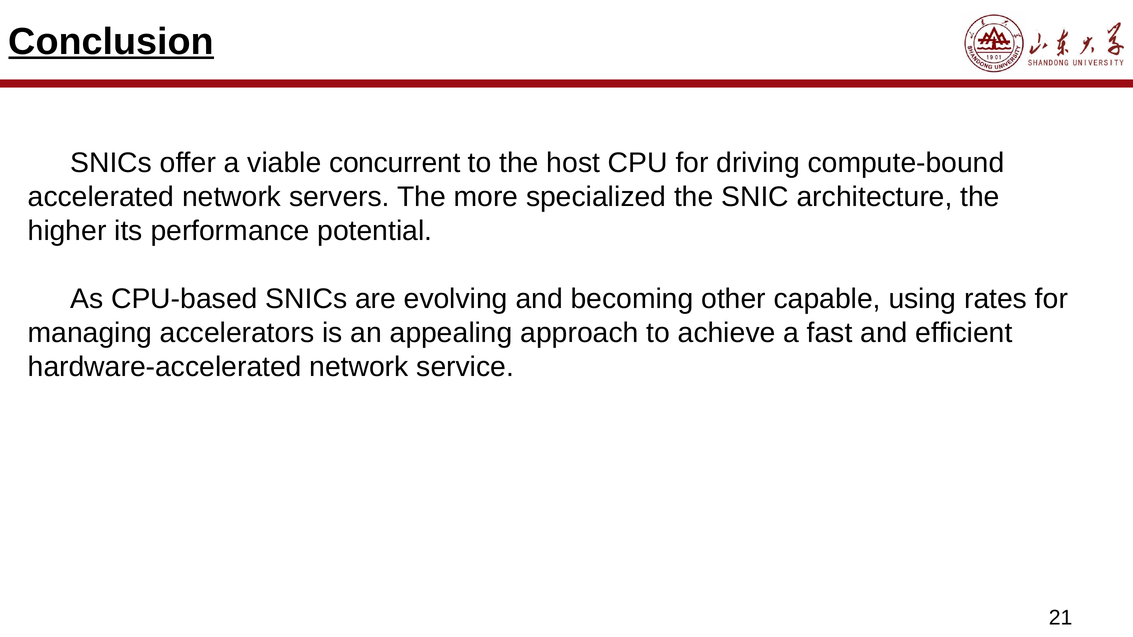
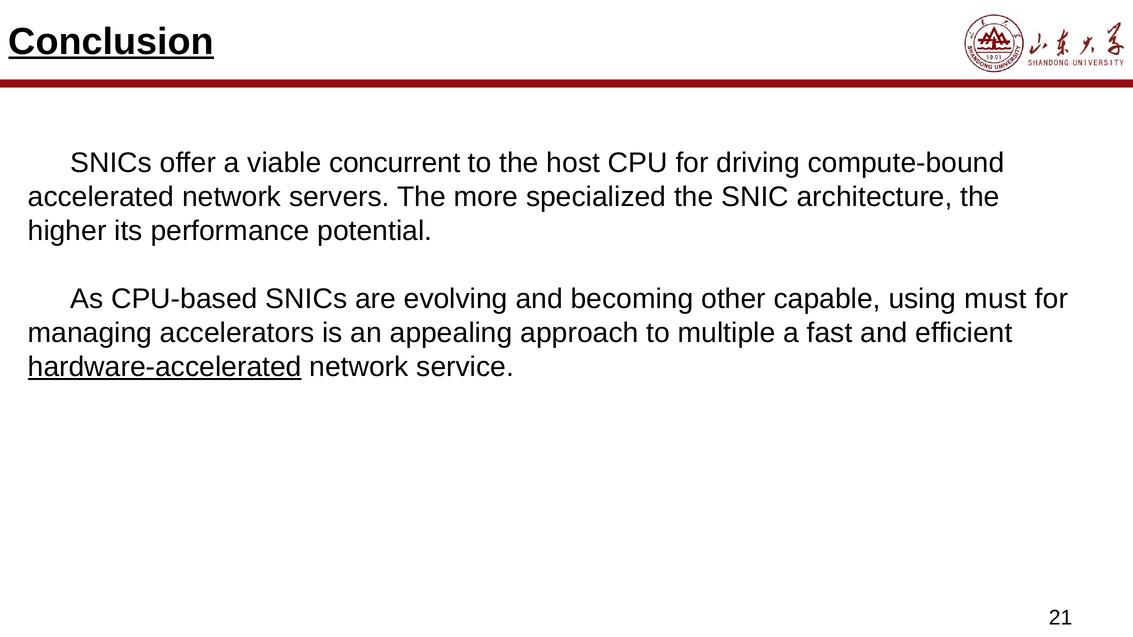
rates: rates -> must (995, 299)
achieve: achieve -> multiple (727, 333)
hardware-accelerated underline: none -> present (165, 367)
